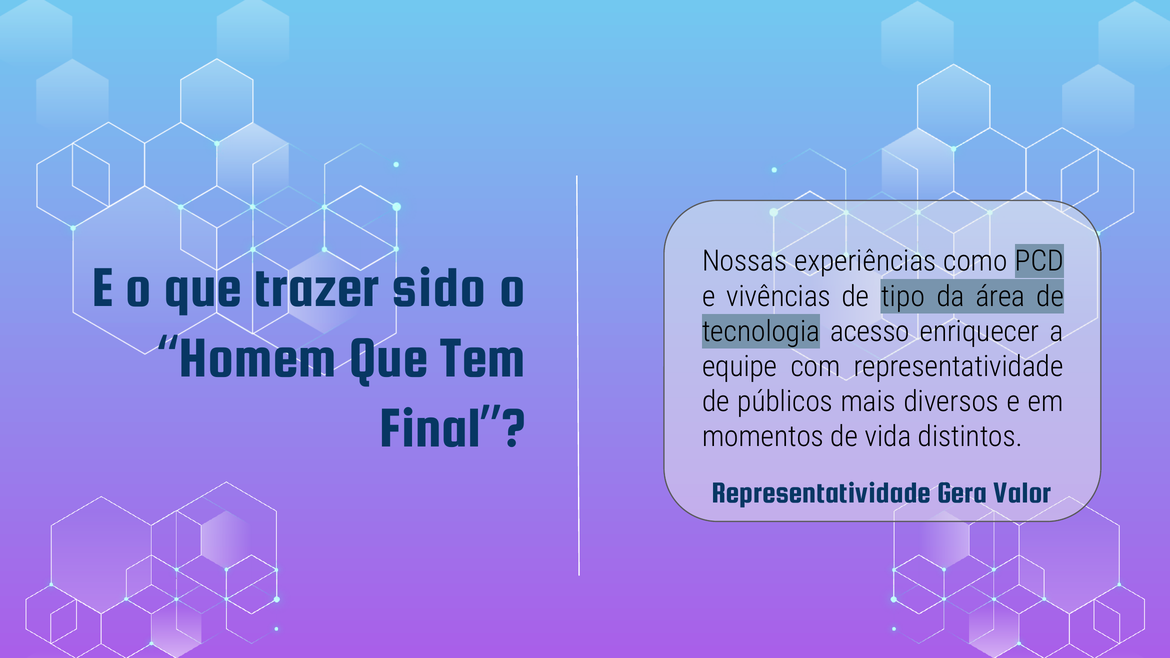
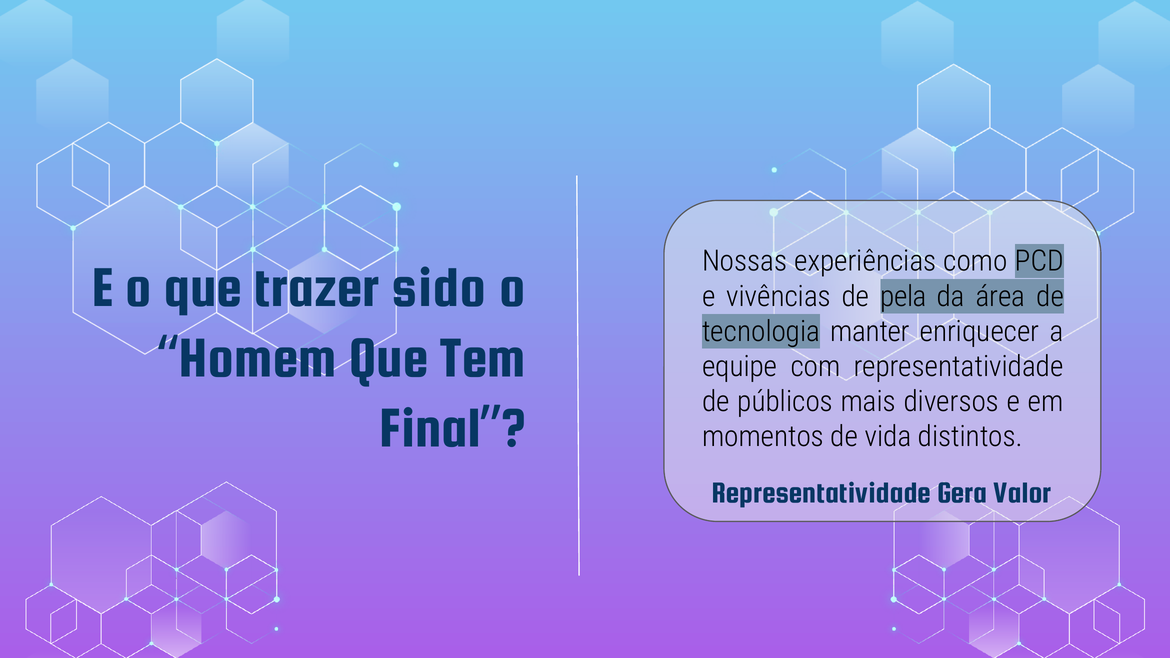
tipo: tipo -> pela (903, 296)
acesso: acesso -> manter (870, 332)
